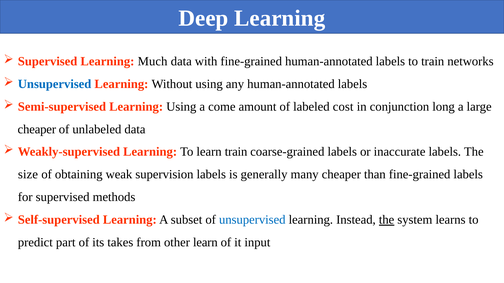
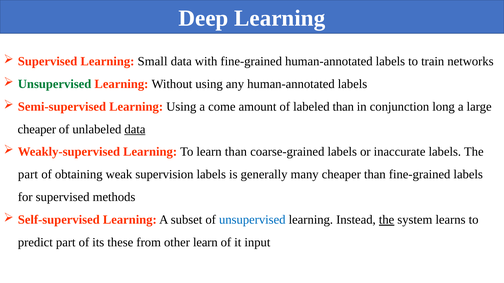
Much: Much -> Small (153, 61)
Unsupervised colour: blue -> green (55, 84)
labeled cost: cost -> than (343, 107)
data underline: none -> present (135, 129)
learn train: train -> than (236, 152)
size: size -> part (28, 175)
takes: takes -> these (120, 243)
